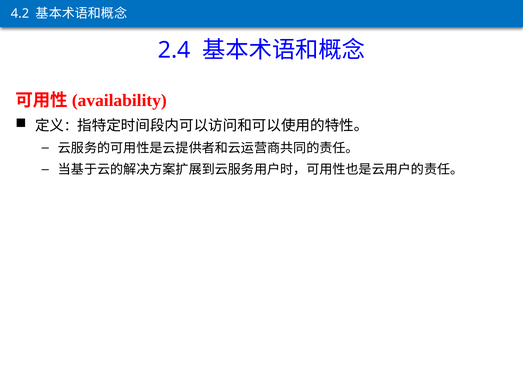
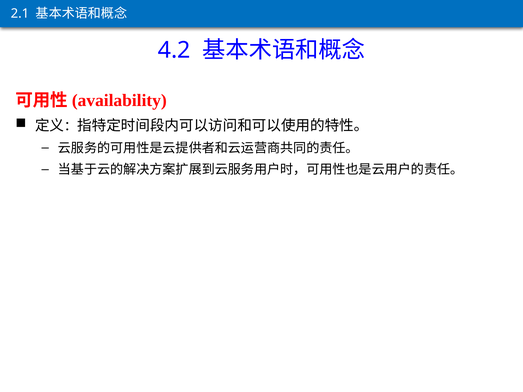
4.2: 4.2 -> 2.1 (20, 13)
2.4: 2.4 -> 4.2 (174, 50)
